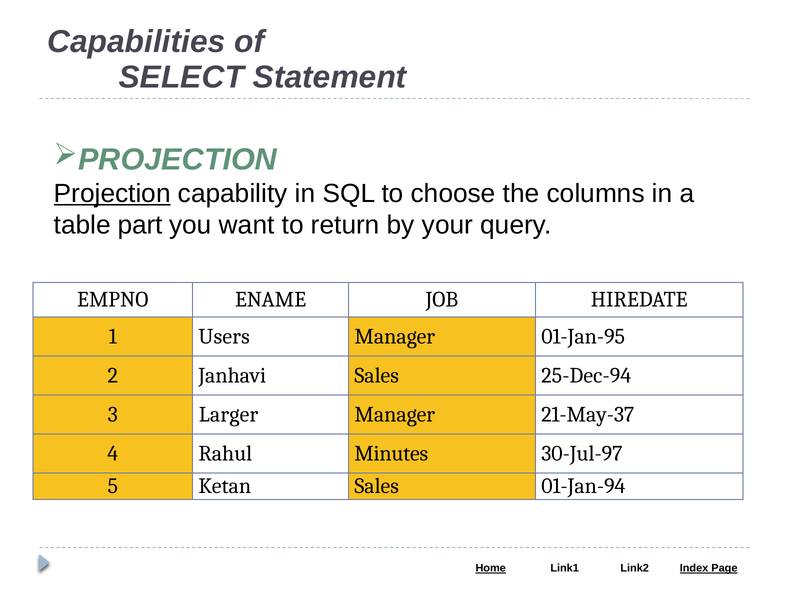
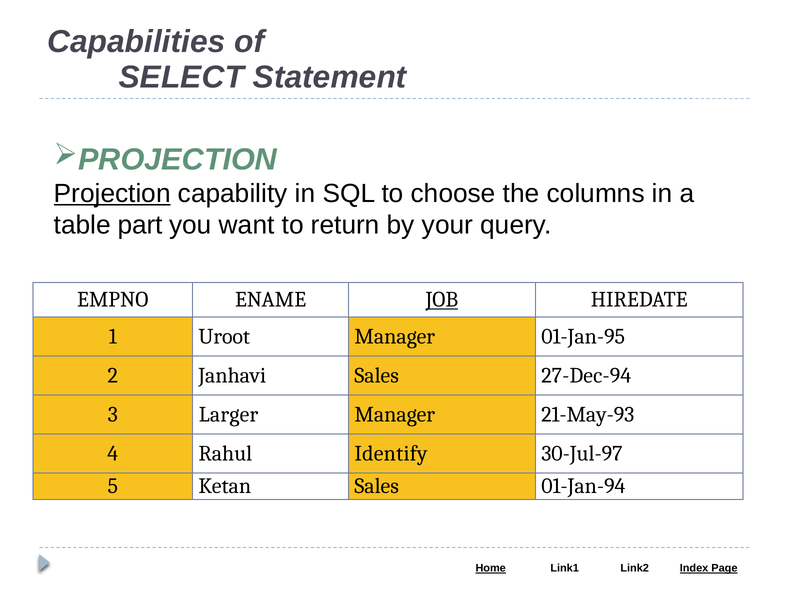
JOB underline: none -> present (442, 300)
Users: Users -> Uroot (224, 337)
25-Dec-94: 25-Dec-94 -> 27-Dec-94 (586, 376)
21-May-37: 21-May-37 -> 21-May-93 (588, 415)
Minutes: Minutes -> Identify (391, 454)
